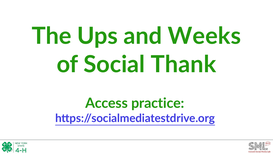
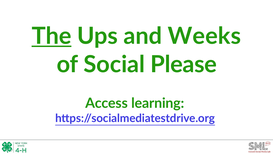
The underline: none -> present (52, 36)
Thank: Thank -> Please (184, 64)
practice: practice -> learning (158, 103)
